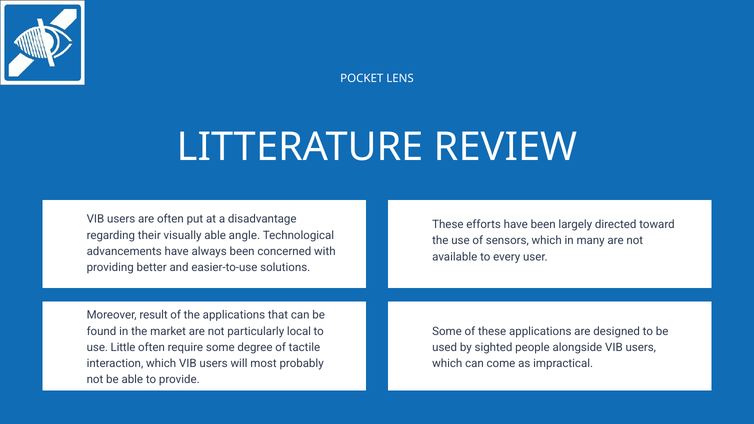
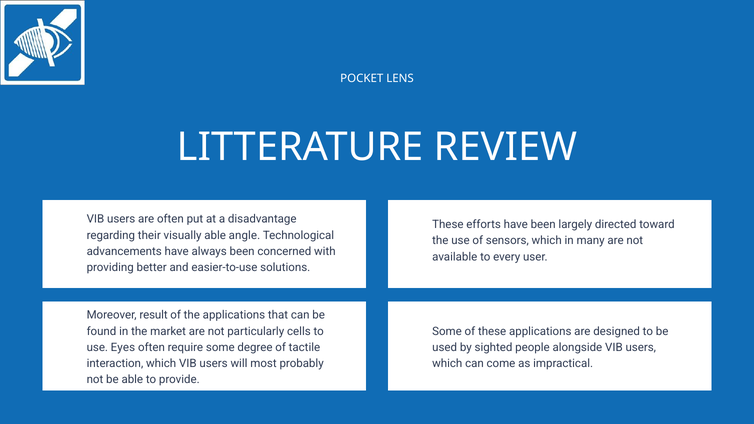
local: local -> cells (299, 331)
Little: Little -> Eyes (123, 348)
